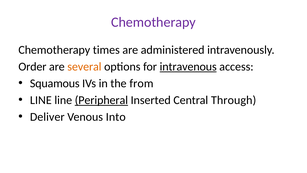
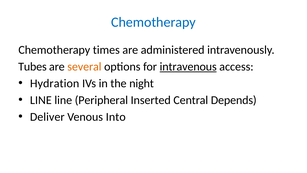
Chemotherapy colour: purple -> blue (153, 22)
Order: Order -> Tubes (32, 67)
Squamous: Squamous -> Hydration (55, 83)
from: from -> night (142, 83)
Peripheral underline: present -> none (101, 100)
Through: Through -> Depends (234, 100)
